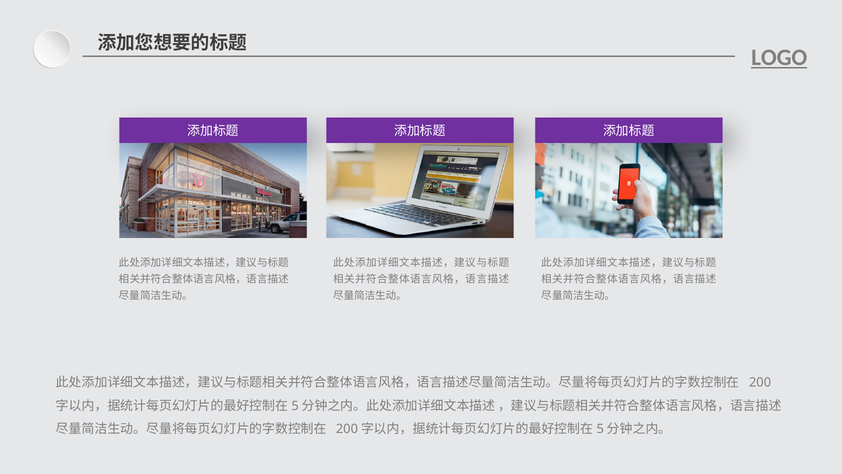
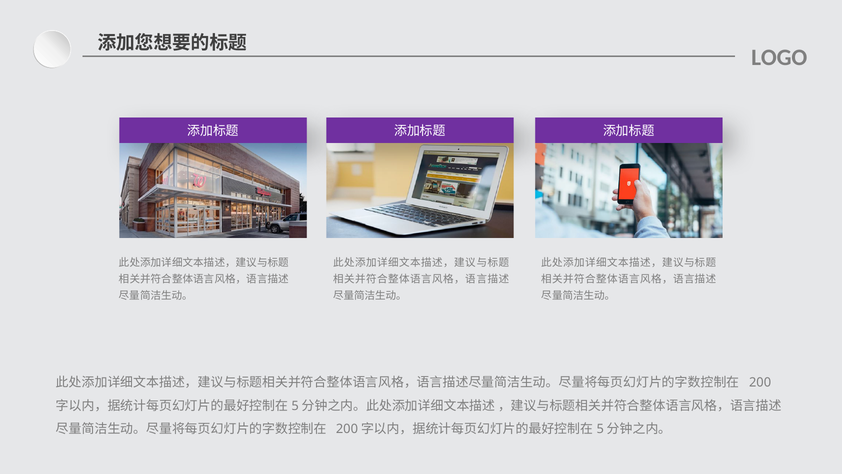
LOGO underline: present -> none (779, 58)
